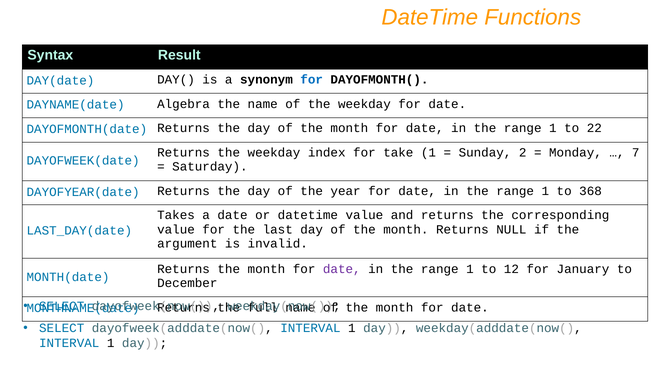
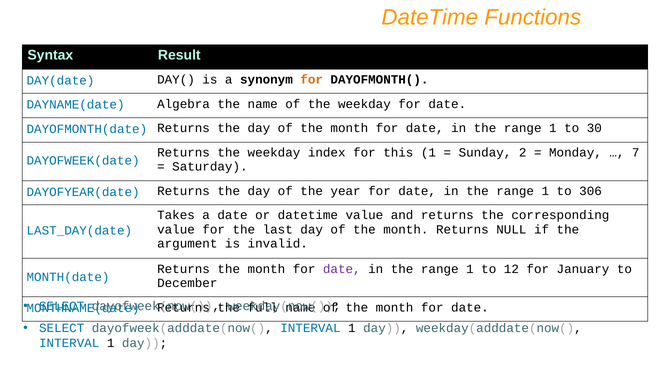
for colour: blue -> orange (312, 80)
22: 22 -> 30 (594, 128)
take: take -> this (398, 152)
368: 368 -> 306 (591, 191)
